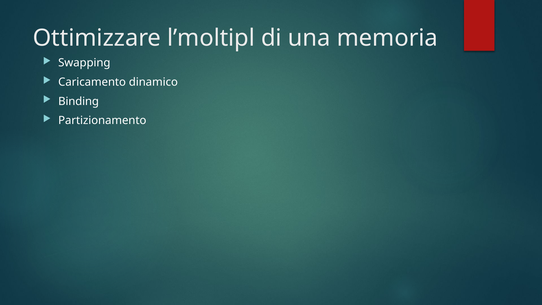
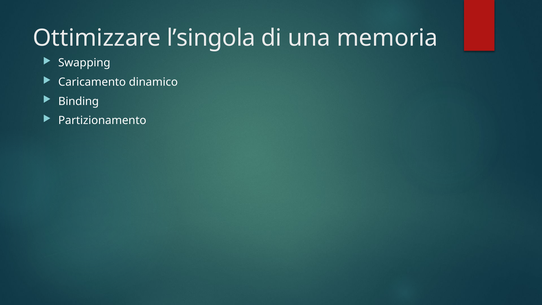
l’moltipl: l’moltipl -> l’singola (211, 38)
